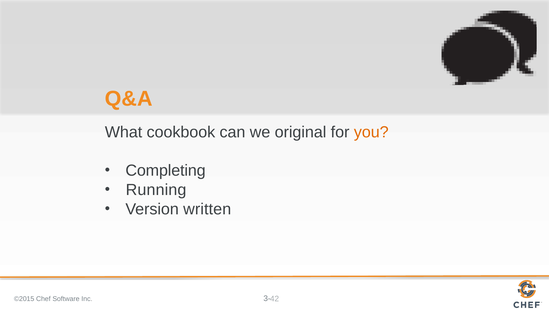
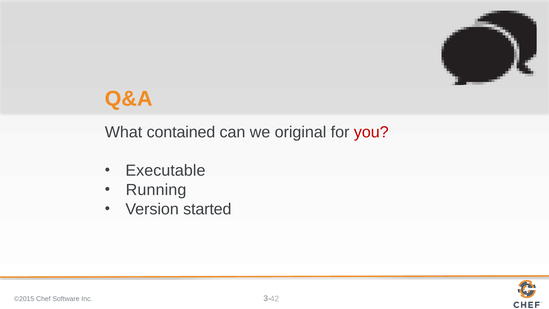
cookbook: cookbook -> contained (181, 132)
you colour: orange -> red (371, 132)
Completing: Completing -> Executable (165, 171)
written: written -> started (207, 209)
